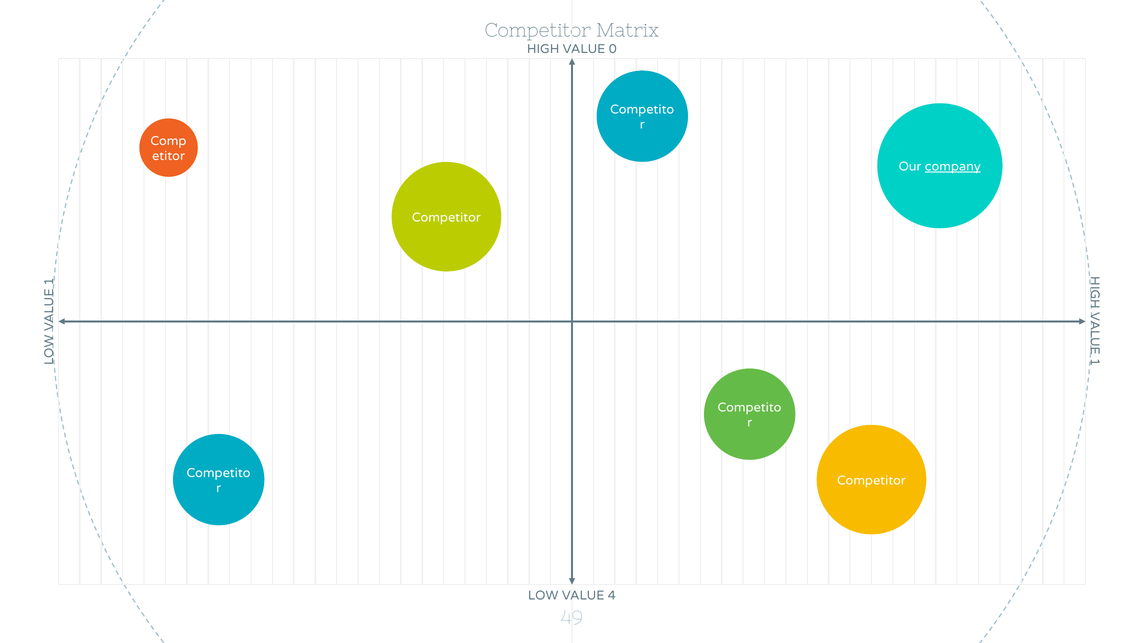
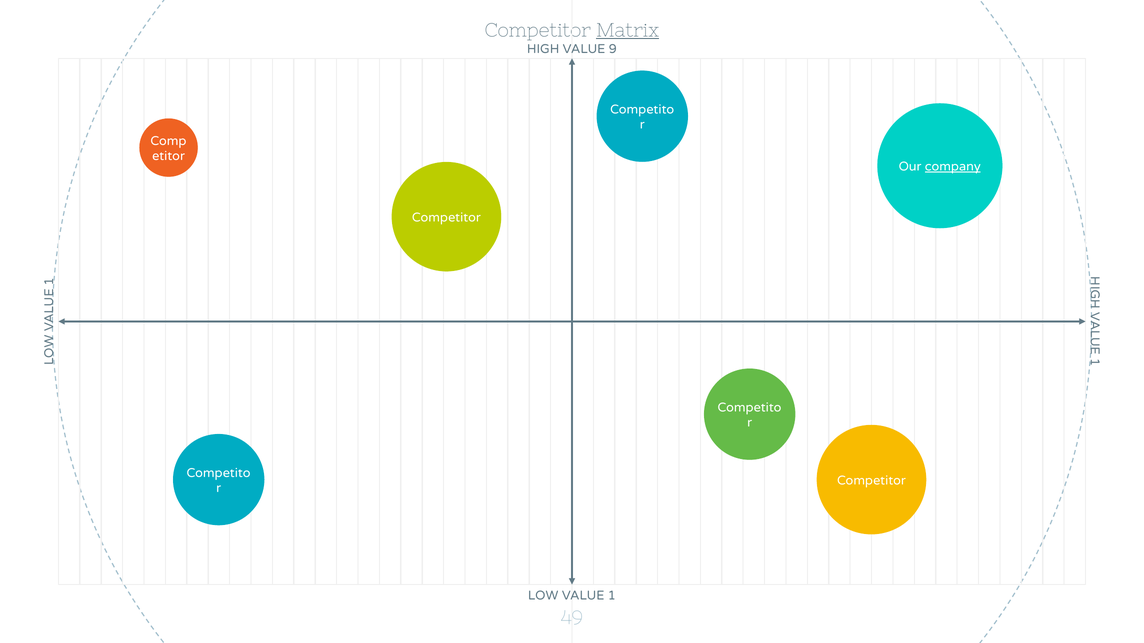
Matrix underline: none -> present (628, 31)
0: 0 -> 9 (613, 49)
VALUE 4: 4 -> 1 (612, 596)
